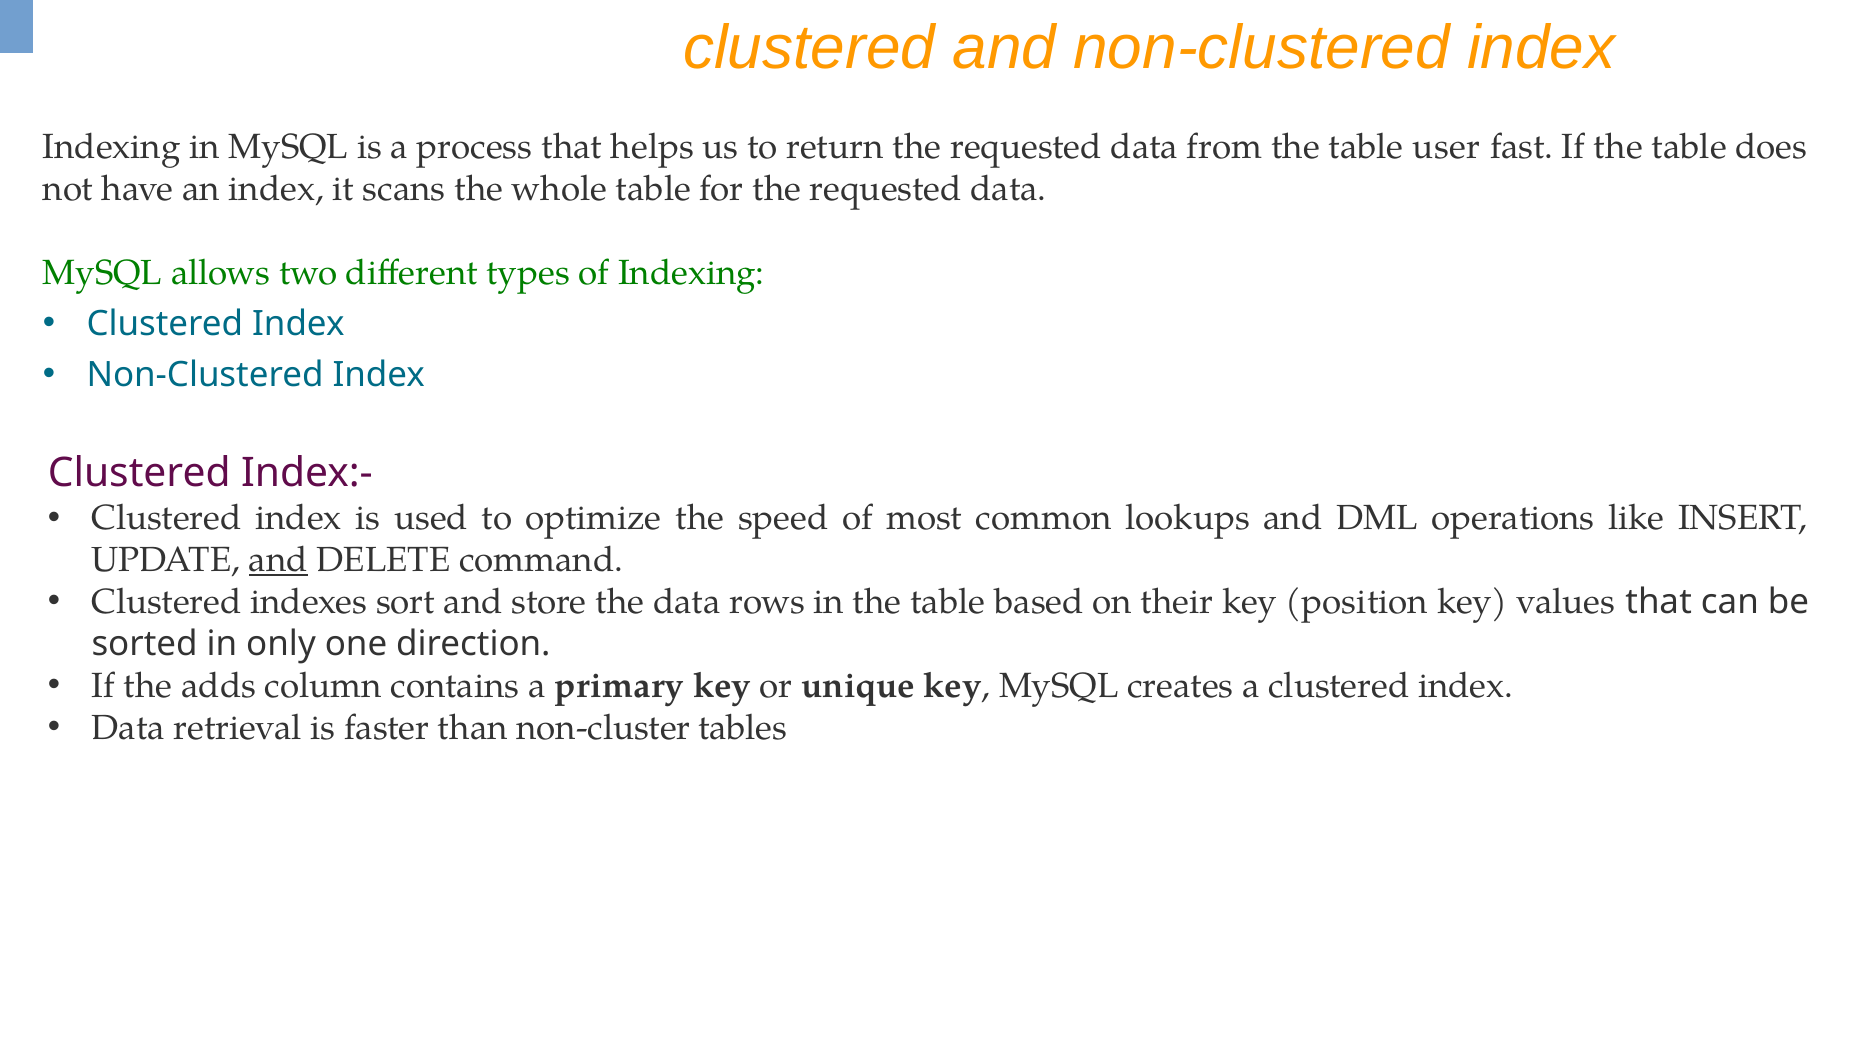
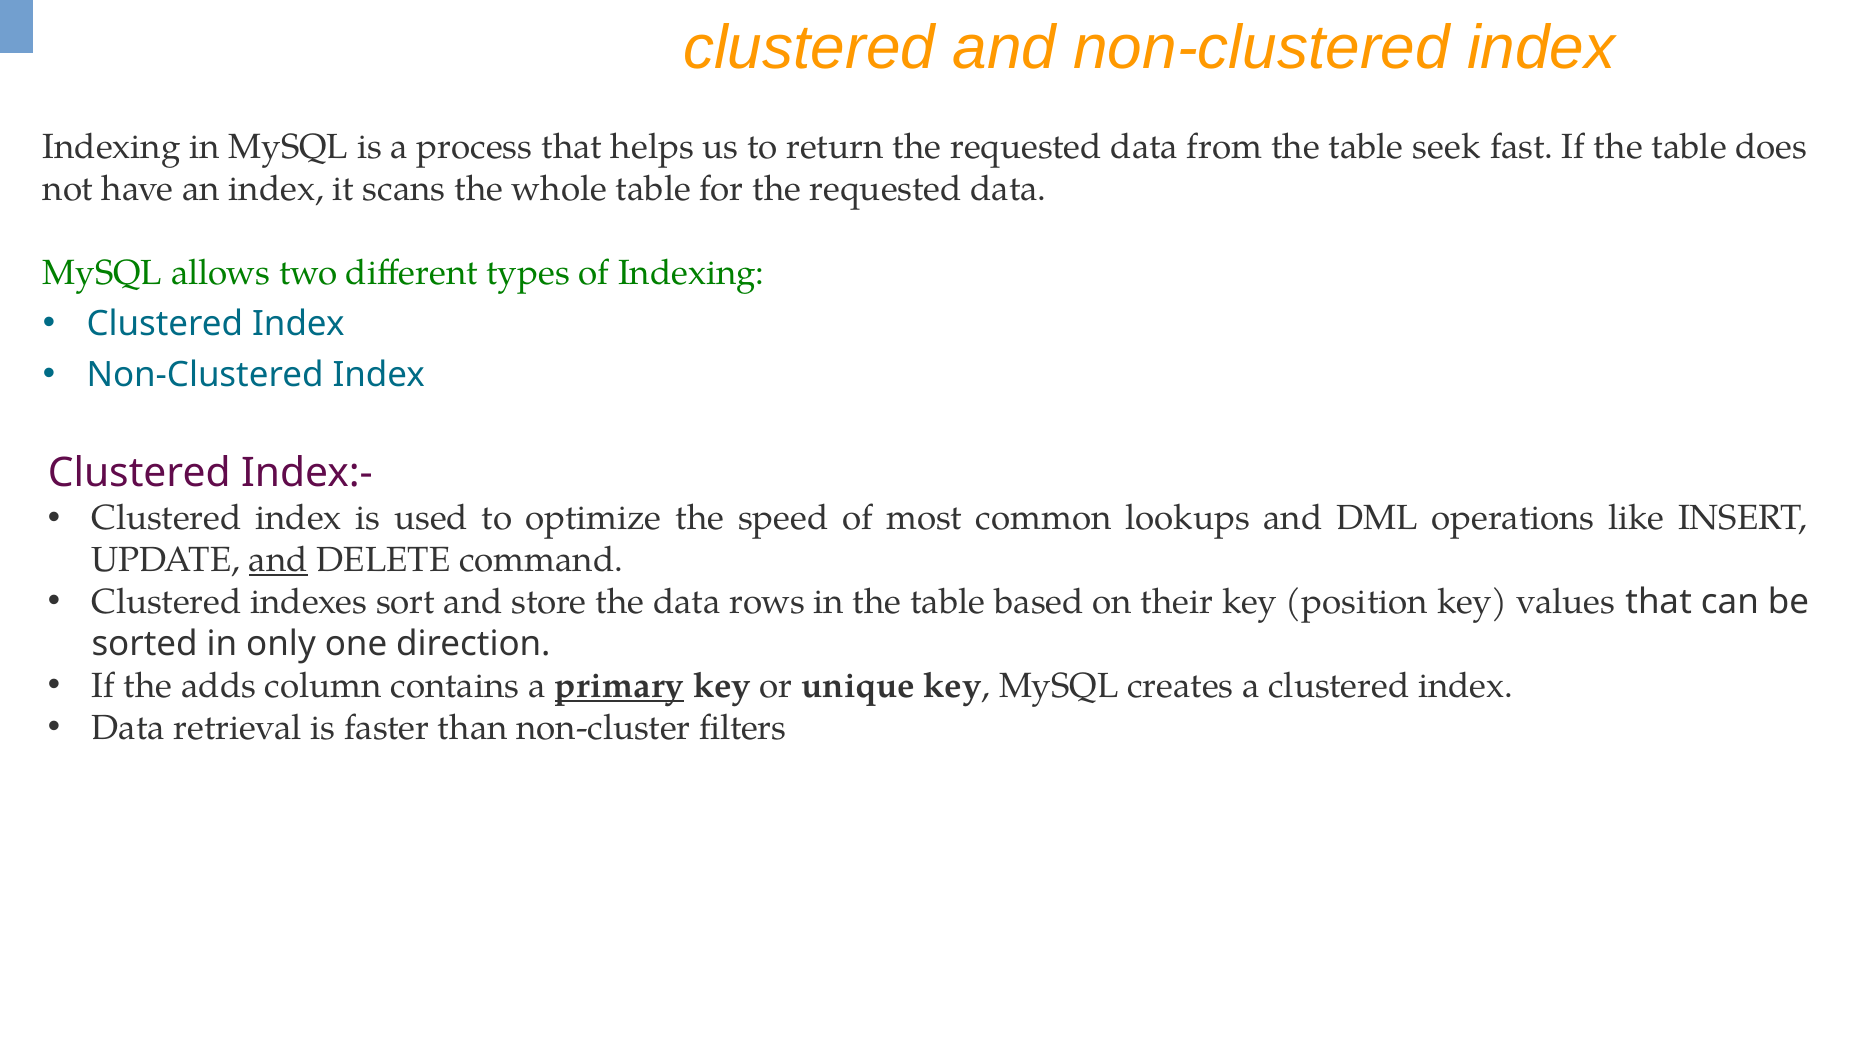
user: user -> seek (1447, 147)
primary underline: none -> present (620, 686)
tables: tables -> filters (743, 728)
